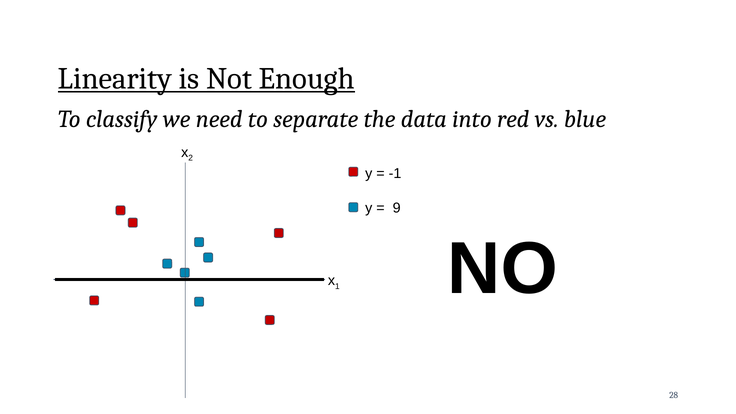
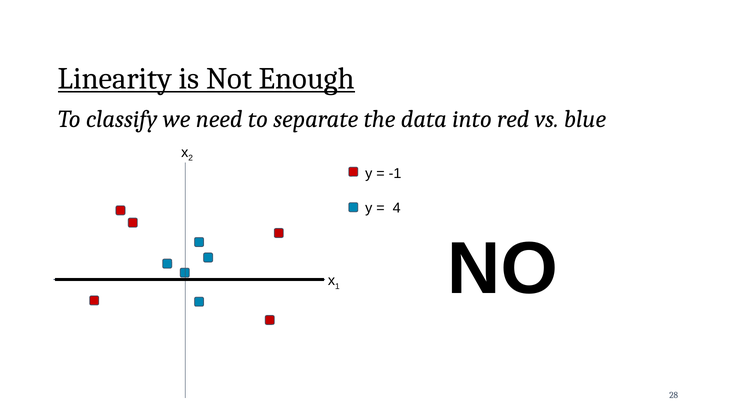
9: 9 -> 4 (397, 208)
